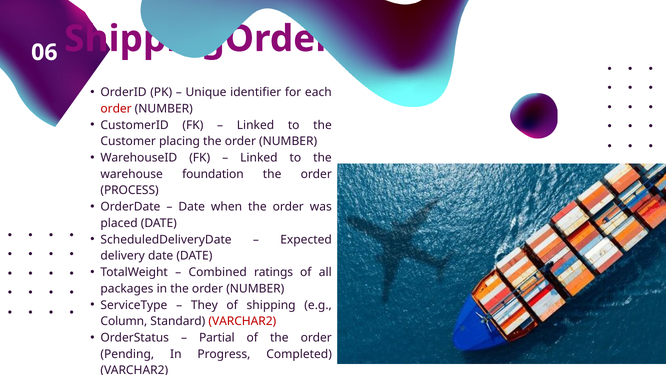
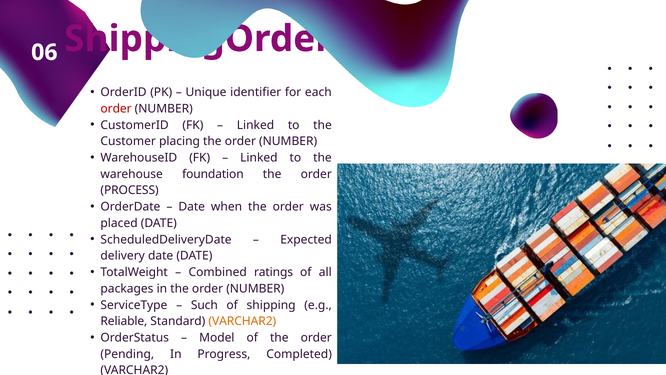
They: They -> Such (204, 305)
Column: Column -> Reliable (124, 321)
VARCHAR2 colour: red -> orange (242, 321)
Partial: Partial -> Model (217, 337)
